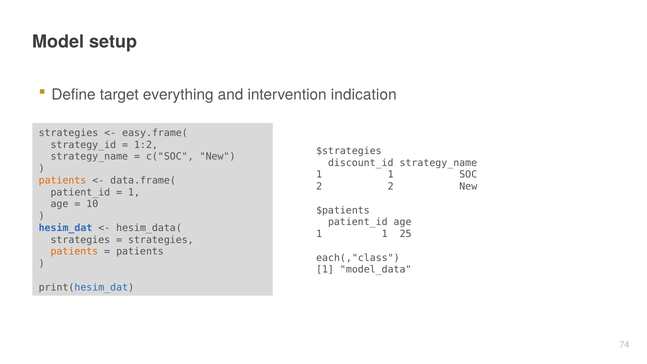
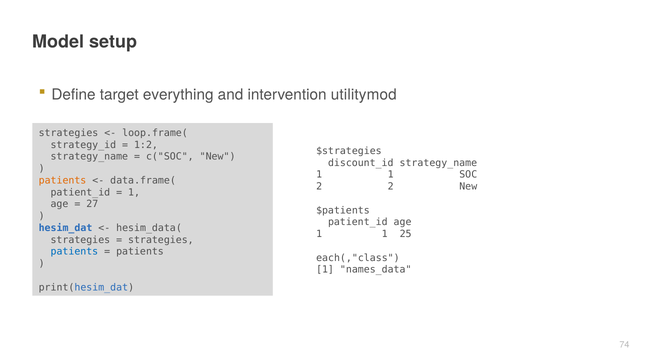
indication: indication -> utilitymod (364, 95)
easy.frame(: easy.frame( -> loop.frame( (155, 133)
10: 10 -> 27 (92, 204)
patients colour: orange -> blue (74, 252)
model_data: model_data -> names_data (376, 270)
